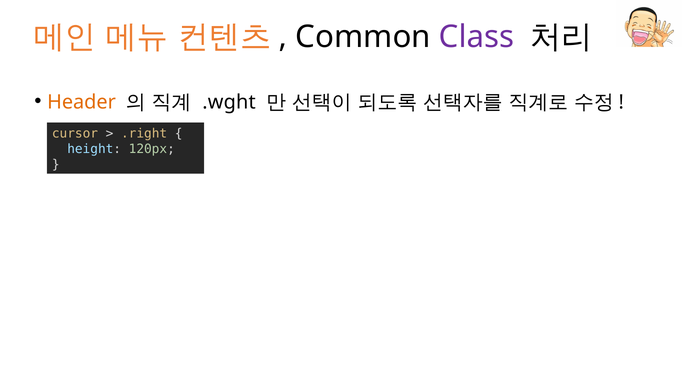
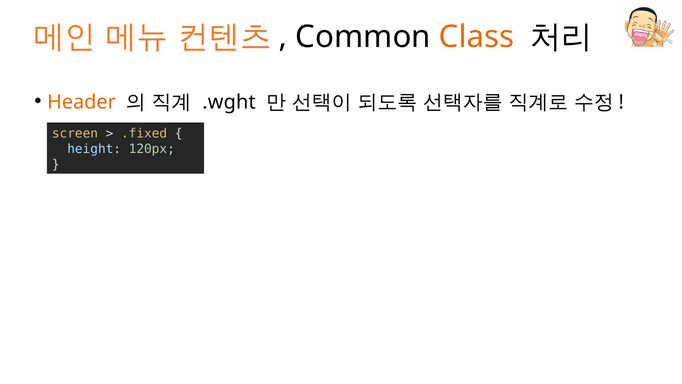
Class colour: purple -> orange (477, 37)
cursor: cursor -> screen (75, 134)
.right: .right -> .fixed (144, 134)
